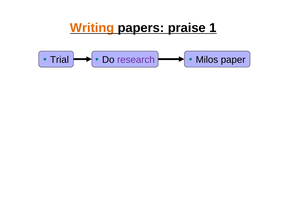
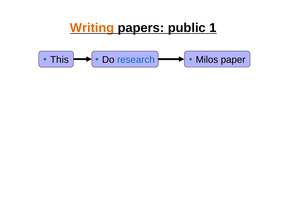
praise: praise -> public (187, 28)
Trial: Trial -> This (59, 60)
research colour: purple -> blue (136, 60)
